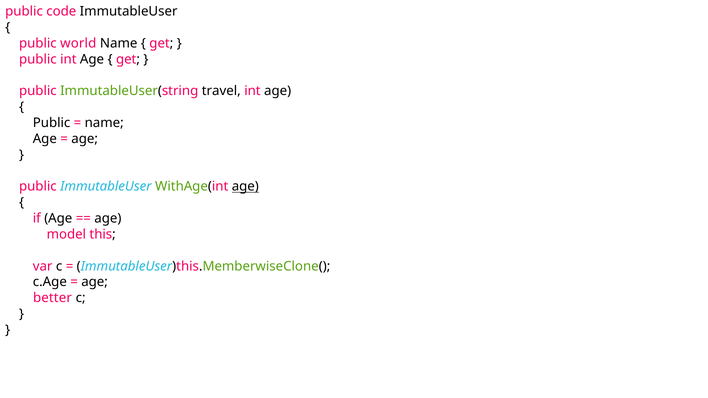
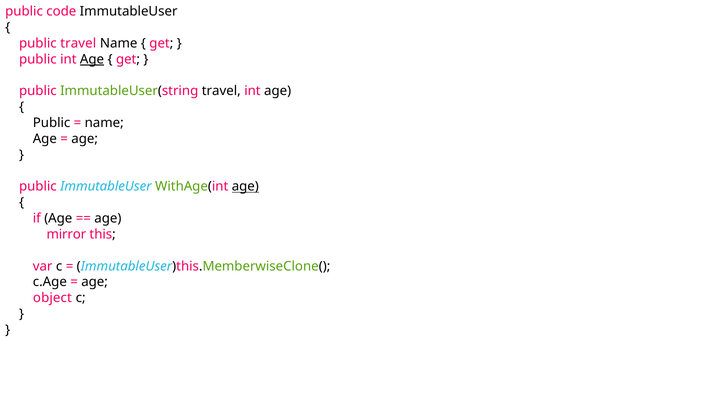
public world: world -> travel (78, 43)
Age underline: none -> present (92, 59)
model: model -> mirror (66, 235)
better: better -> object (52, 298)
